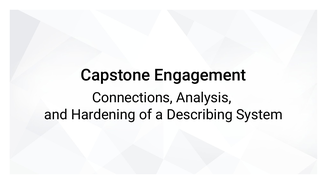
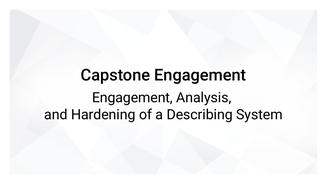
Connections: Connections -> Engagement (132, 98)
